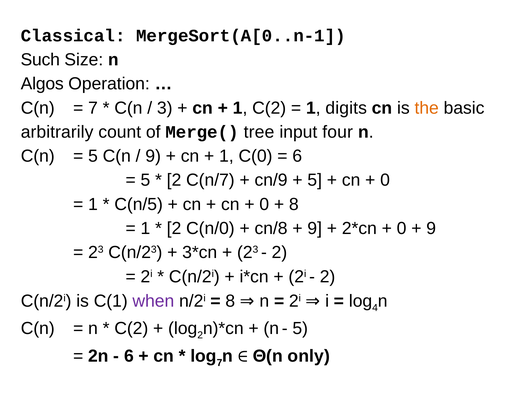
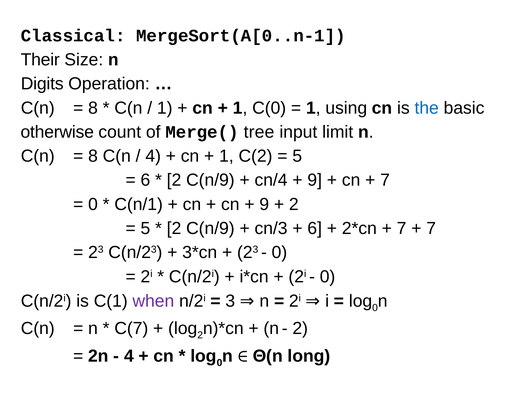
Such: Such -> Their (40, 60)
Algos: Algos -> Digits (42, 84)
7: 7 -> 8 (93, 108)
3: 3 -> 1 (165, 108)
1 C(2: C(2 -> C(0 (269, 108)
digits: digits -> using (346, 108)
the colour: orange -> blue (427, 108)
arbitrarily: arbitrarily -> otherwise (57, 132)
four: four -> limit (338, 132)
5: 5 -> 8 (93, 156)
9: 9 -> 4 (153, 156)
C(0: C(0 -> C(2 (255, 156)
6: 6 -> 5 (297, 156)
5: 5 -> 6 (145, 180)
C(n/7: C(n/7 -> C(n/9 (210, 180)
cn/9: cn/9 -> cn/4 (271, 180)
5: 5 -> 9 (315, 180)
0: 0 -> 7 (385, 180)
1: 1 -> 0 (93, 204)
C(n/5: C(n/5 -> C(n/1 (139, 204)
0: 0 -> 9 (264, 204)
8: 8 -> 2 (294, 204)
1: 1 -> 5 (145, 228)
C(n/0: C(n/0 -> C(n/9 (210, 228)
cn/8: cn/8 -> cn/3 (271, 228)
9: 9 -> 6 (315, 228)
0: 0 -> 7 (402, 228)
9: 9 -> 7 (431, 228)
2: 2 -> 0 (279, 252)
2: 2 -> 0 (328, 277)
8: 8 -> 3 (230, 301)
4: 4 -> 0 (375, 308)
C(2: C(2 -> C(7 (131, 329)
5: 5 -> 2 (300, 329)
6: 6 -> 4 (129, 356)
7: 7 -> 0 (220, 363)
only: only -> long (309, 356)
